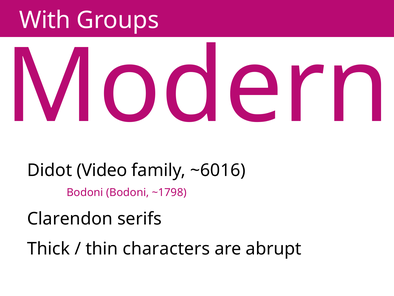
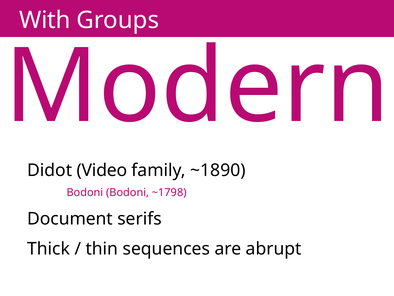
~6016: ~6016 -> ~1890 (218, 170)
Clarendon: Clarendon -> Document (70, 219)
characters: characters -> sequences (166, 248)
